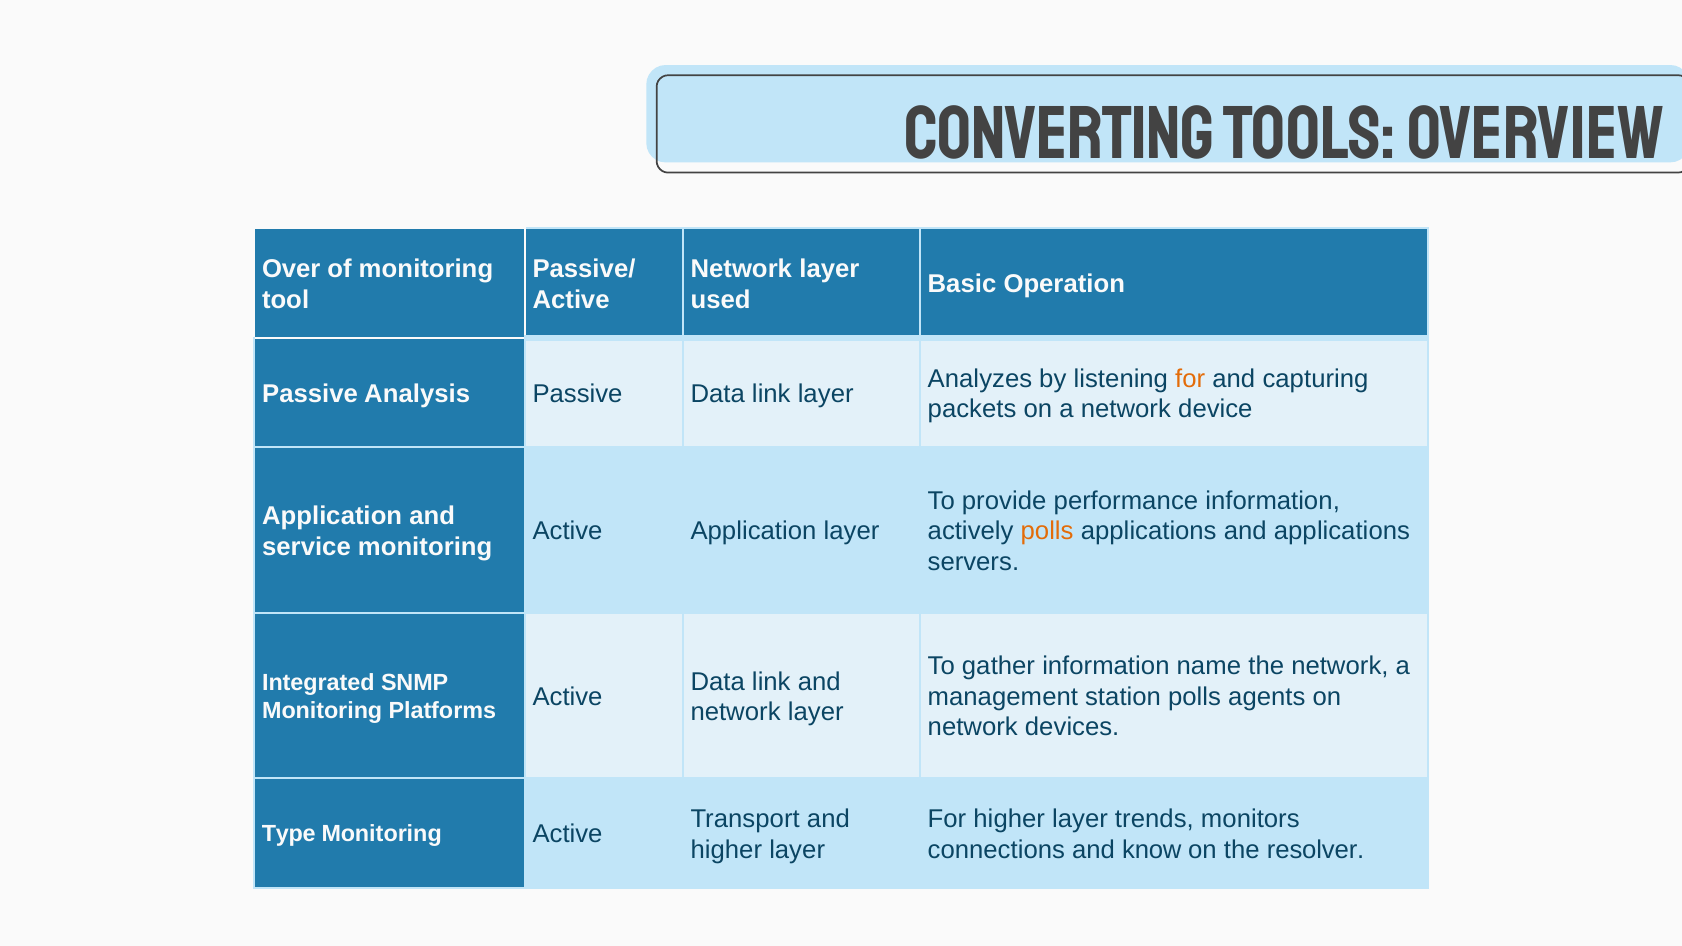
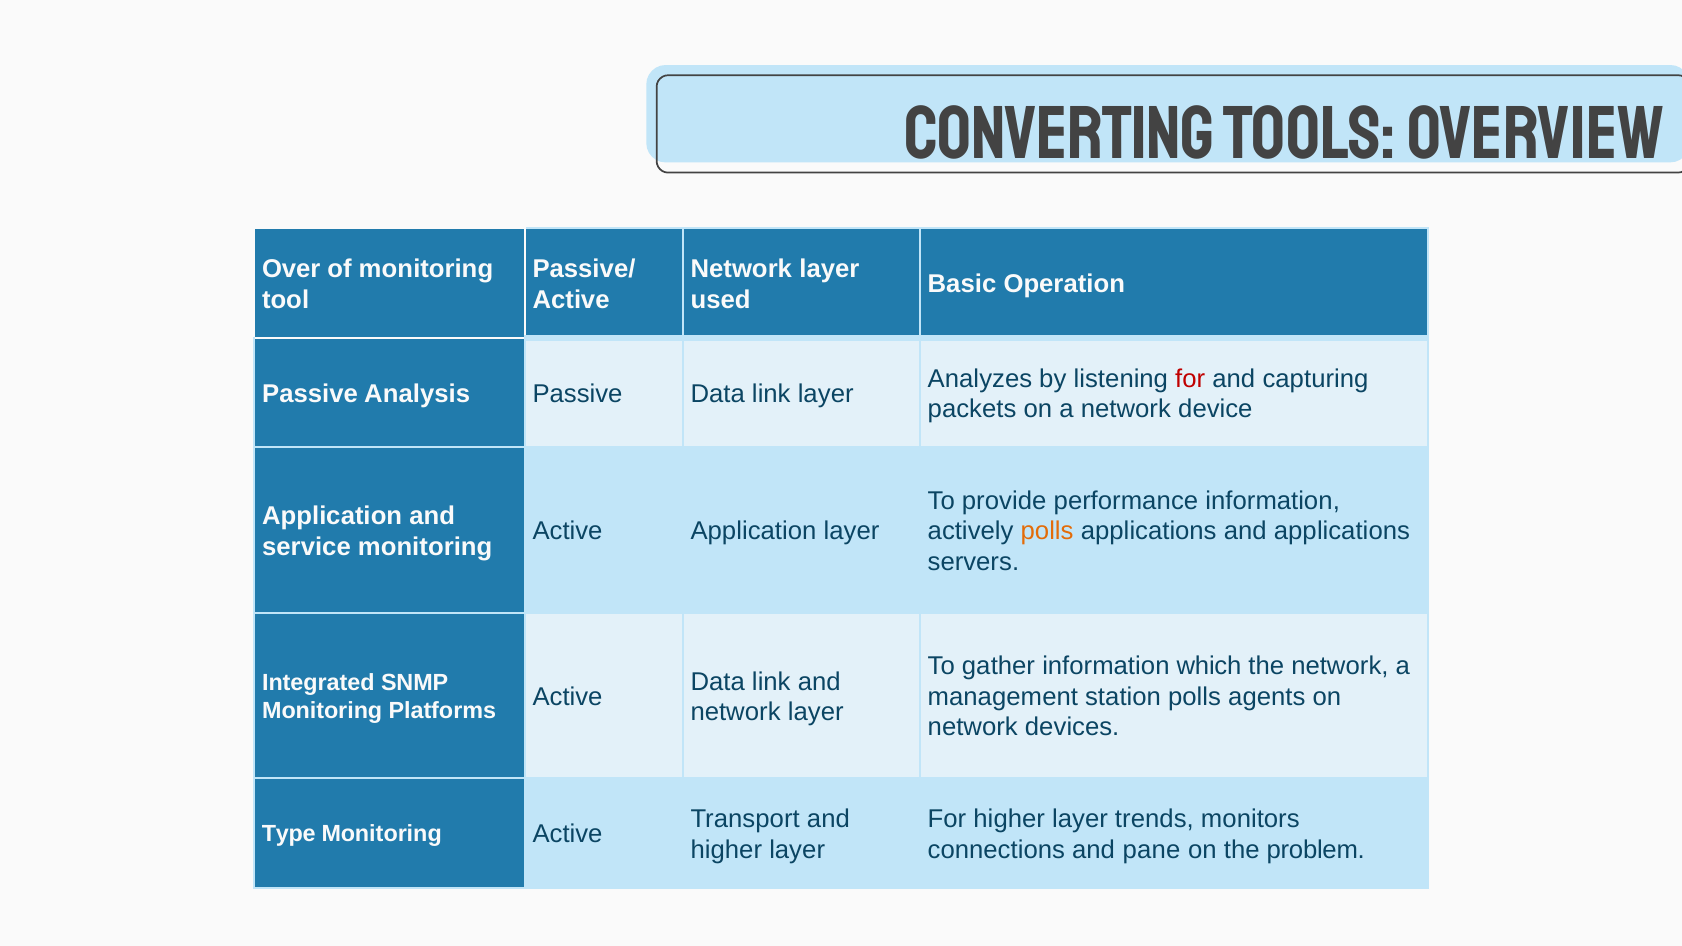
for colour: orange -> red (1190, 379)
name: name -> which (1209, 666)
know: know -> pane (1152, 850)
resolver: resolver -> problem (1316, 850)
